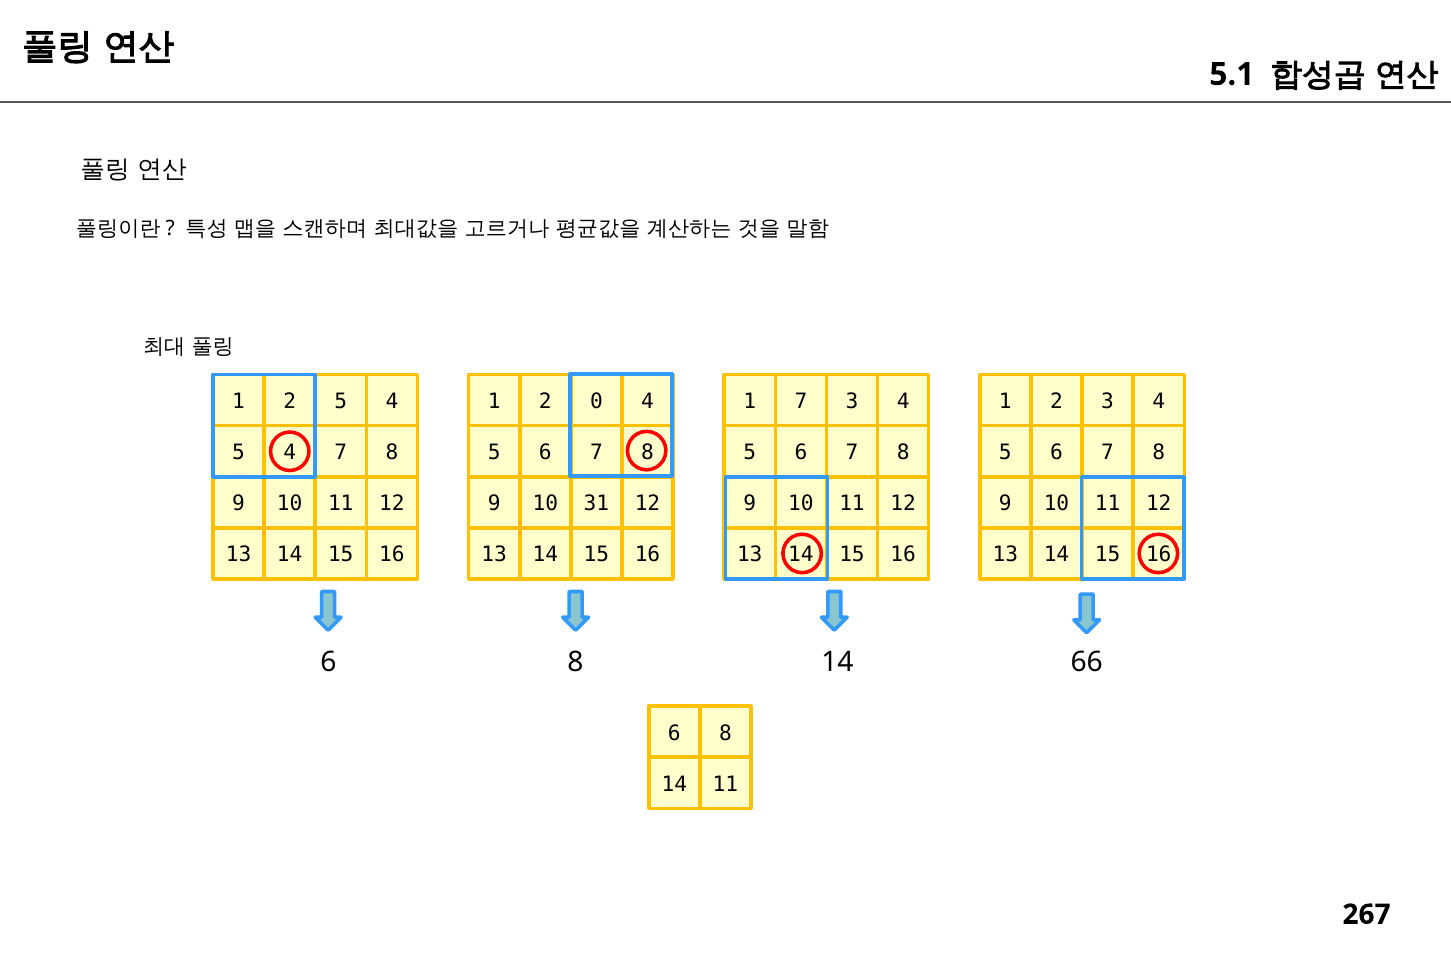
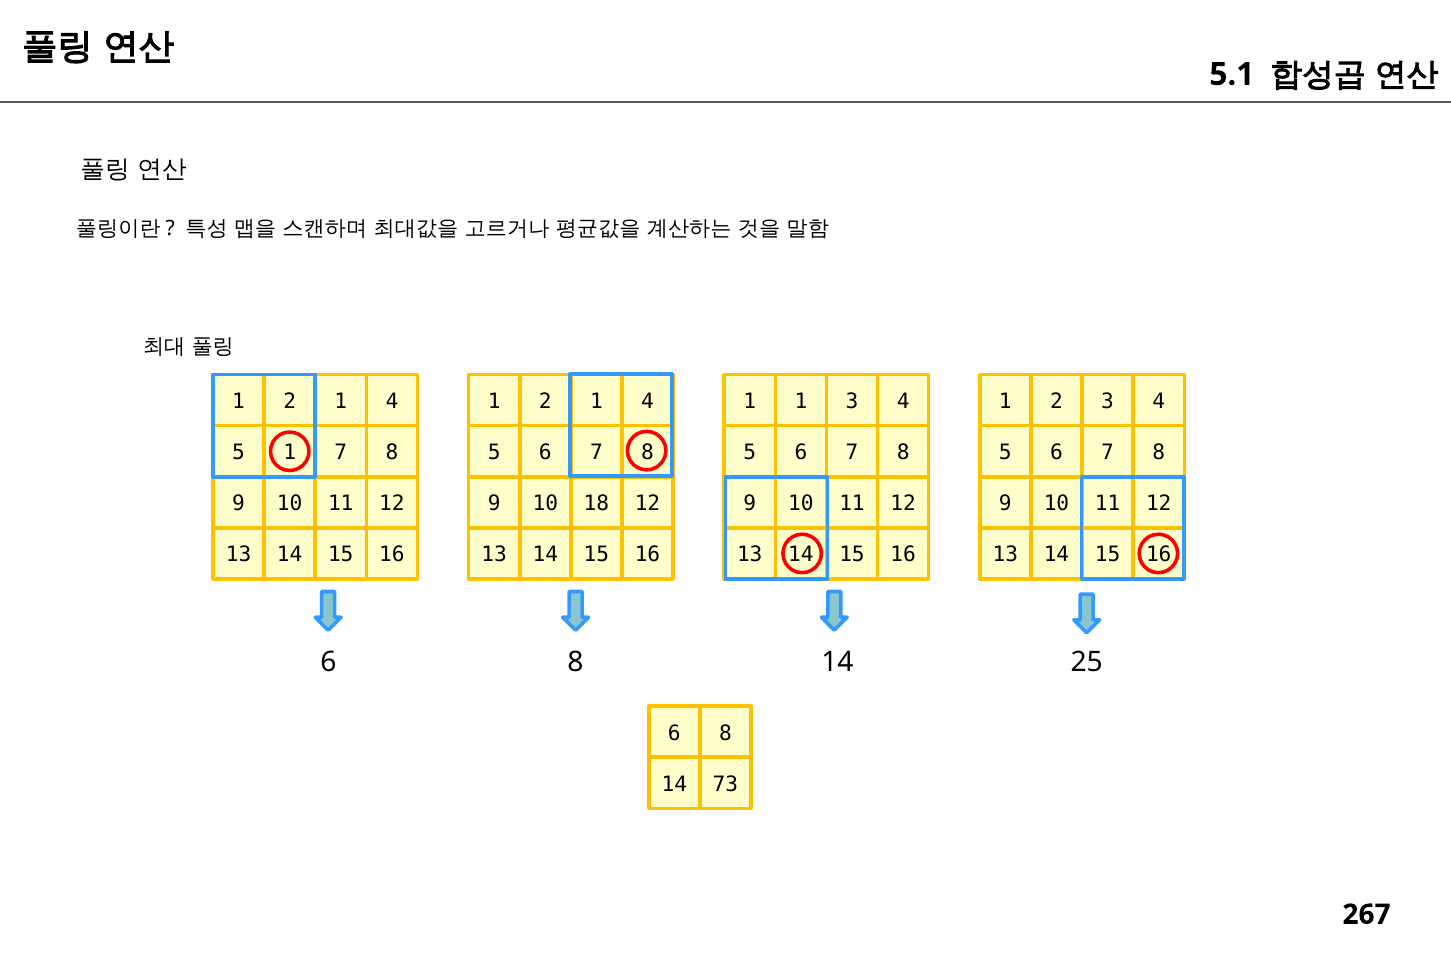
5: 5 -> 1 (341, 402)
0: 0 -> 1 (596, 402)
1 7: 7 -> 1 (801, 402)
5 4: 4 -> 1 (290, 453)
31: 31 -> 18 (596, 504)
66: 66 -> 25 (1087, 662)
14 11: 11 -> 73 (725, 784)
